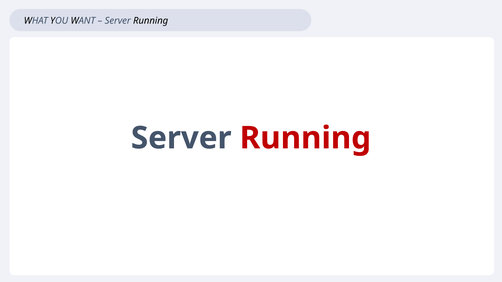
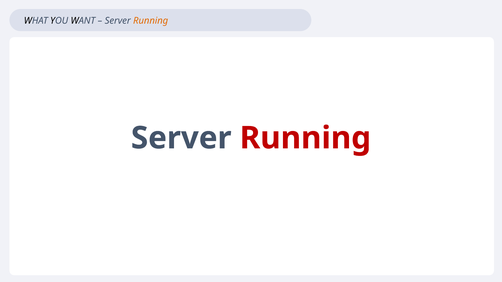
Running colour: black -> orange (151, 21)
